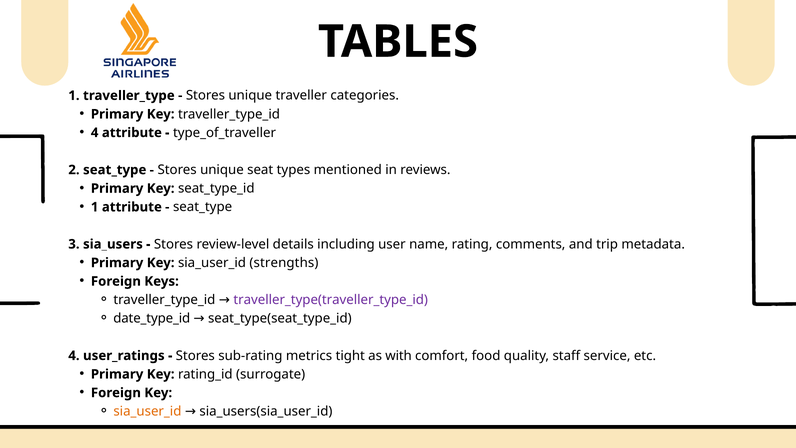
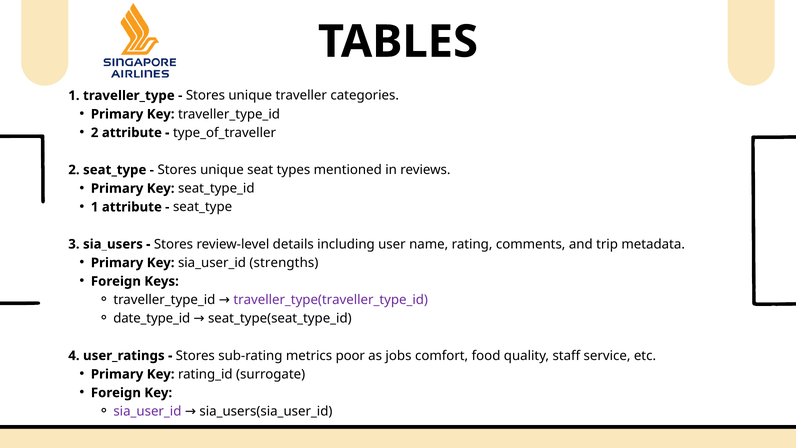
4: 4 -> 2 (95, 133)
tight: tight -> poor (350, 355)
with: with -> jobs (399, 355)
sia_user_id colour: orange -> purple (147, 411)
